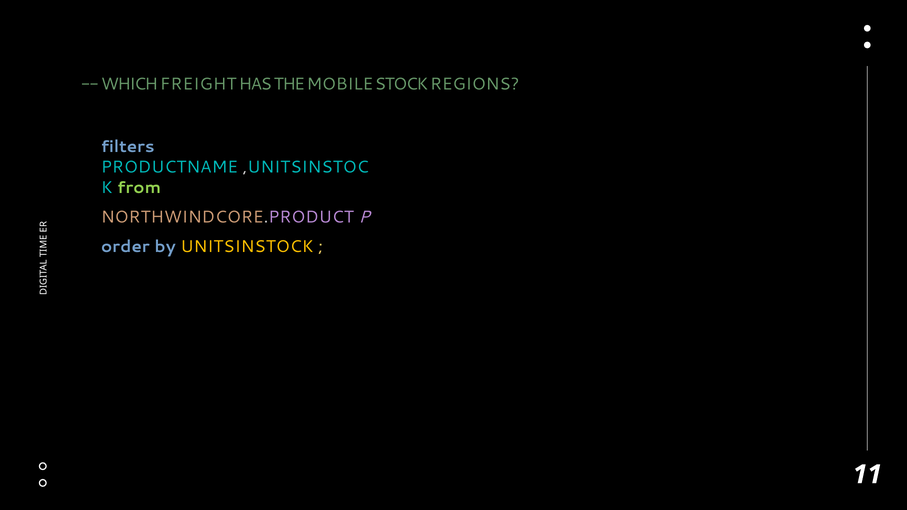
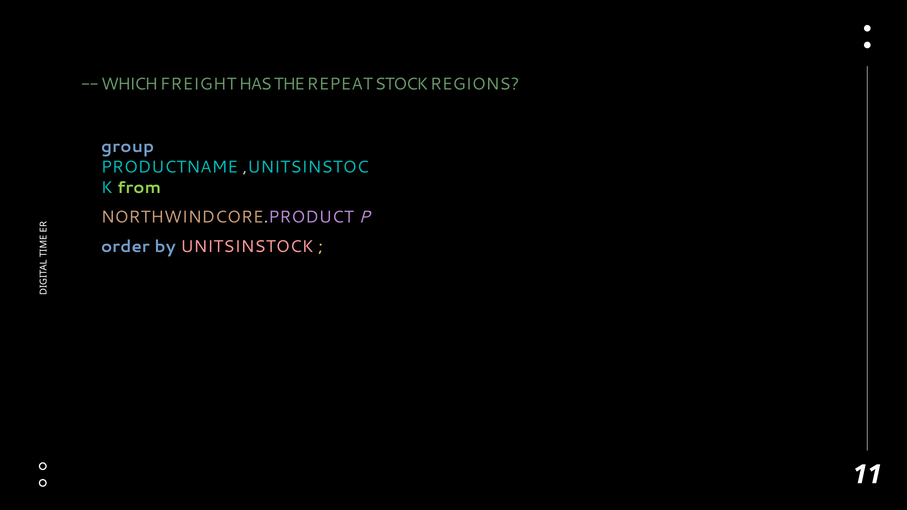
MOBILE: MOBILE -> REPEAT (340, 84)
filters: filters -> group (128, 147)
UNITSINSTOCK colour: yellow -> pink (247, 247)
